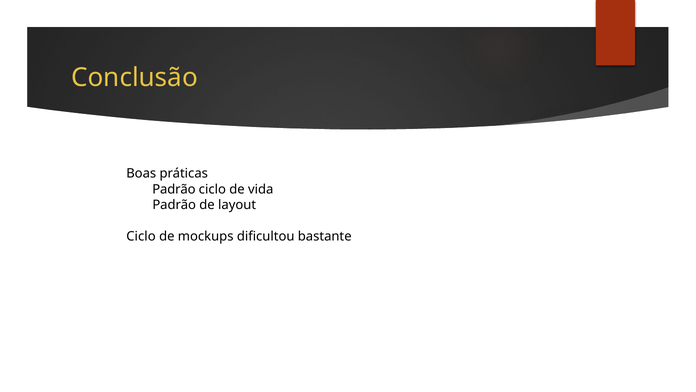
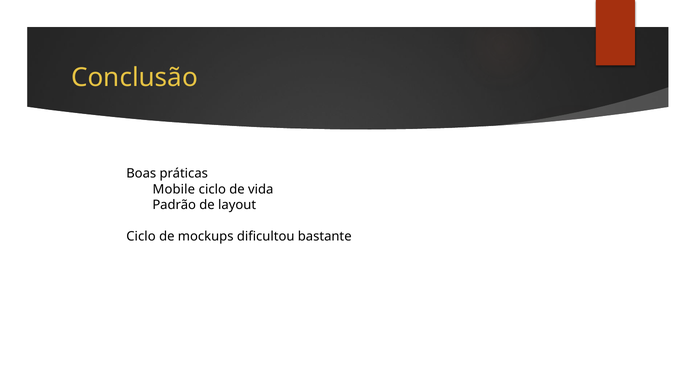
Padrão: Padrão -> Mobile (174, 189)
